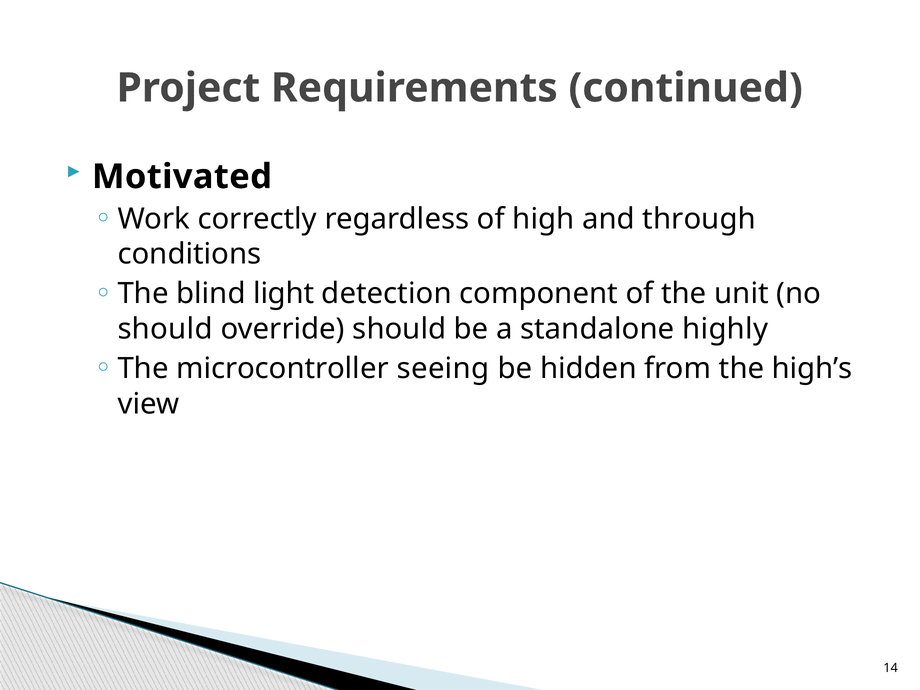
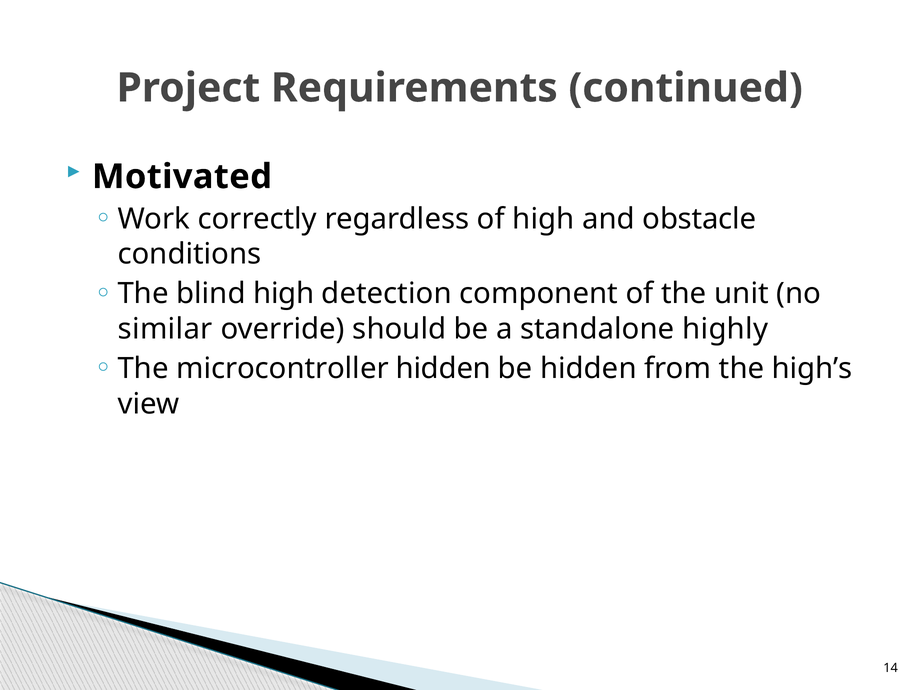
through: through -> obstacle (699, 219)
blind light: light -> high (284, 294)
should: should -> similar (165, 329)
microcontroller seeing: seeing -> hidden (443, 369)
